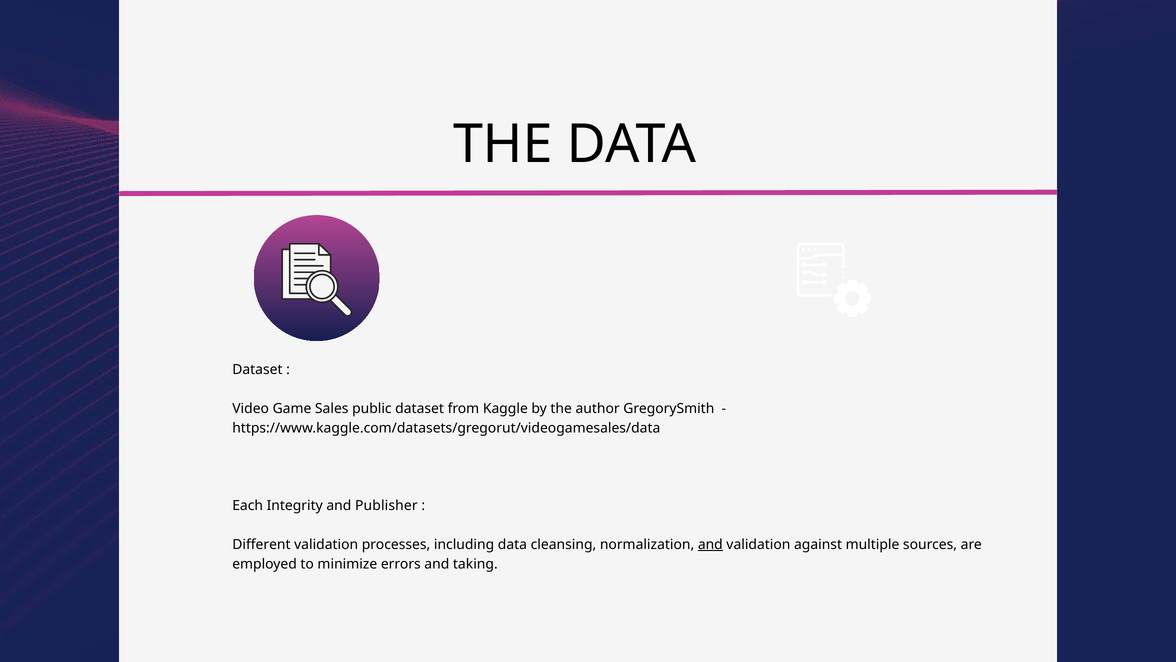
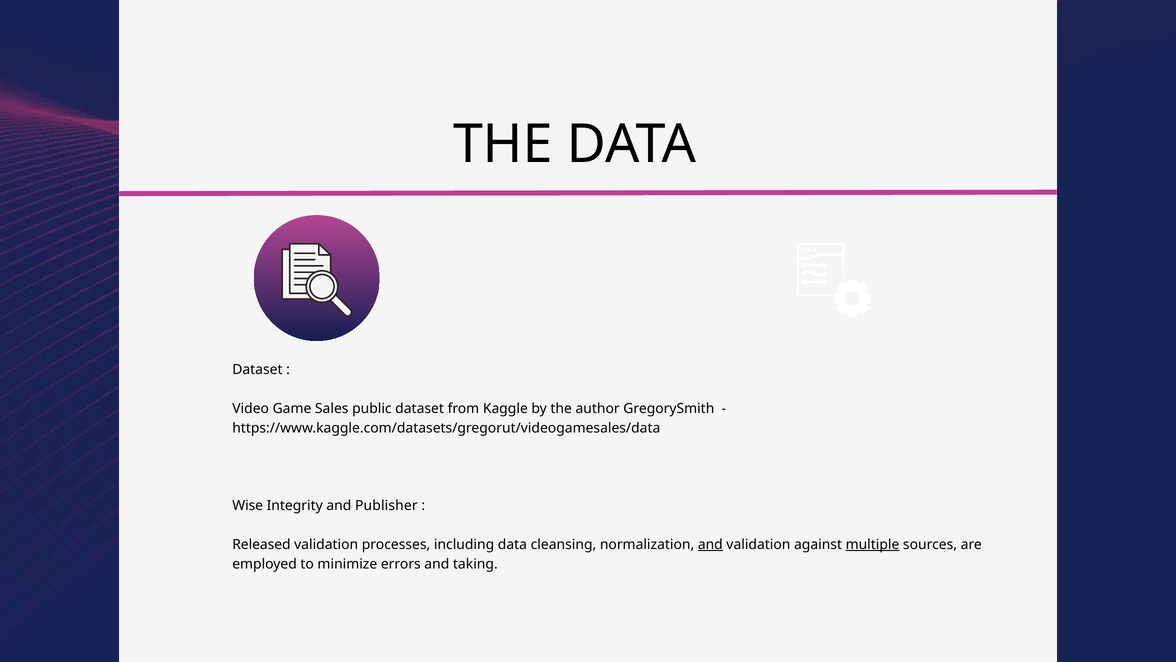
Each: Each -> Wise (248, 505)
Different: Different -> Released (261, 544)
multiple underline: none -> present (873, 544)
